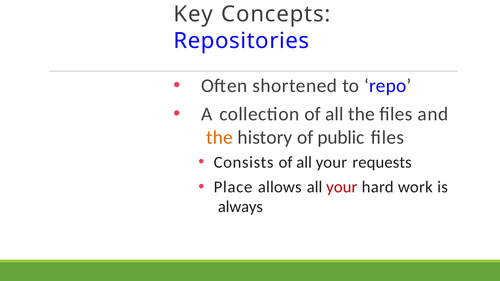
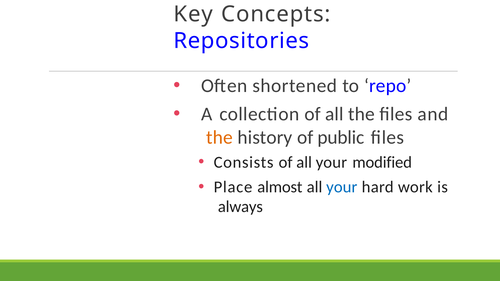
requests: requests -> modified (382, 162)
allows: allows -> almost (280, 187)
your colour: red -> blue (342, 187)
